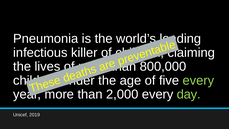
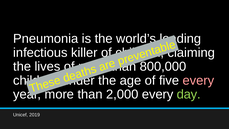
every colour: light green -> pink (198, 80)
